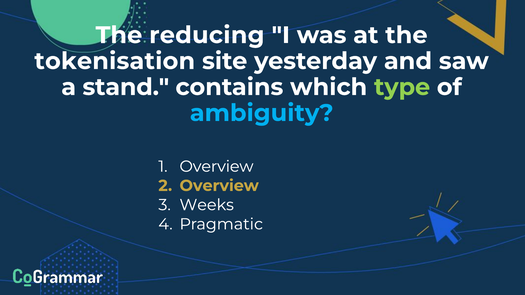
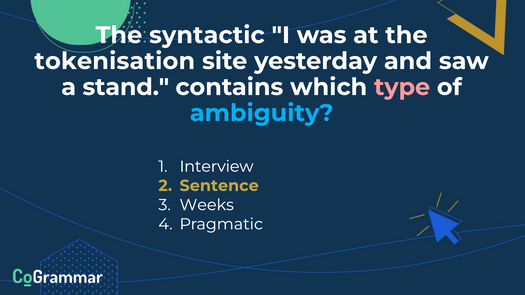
reducing: reducing -> syntactic (207, 35)
type colour: light green -> pink (402, 87)
Overview: Overview -> Interview (216, 167)
Overview: Overview -> Sentence (219, 186)
